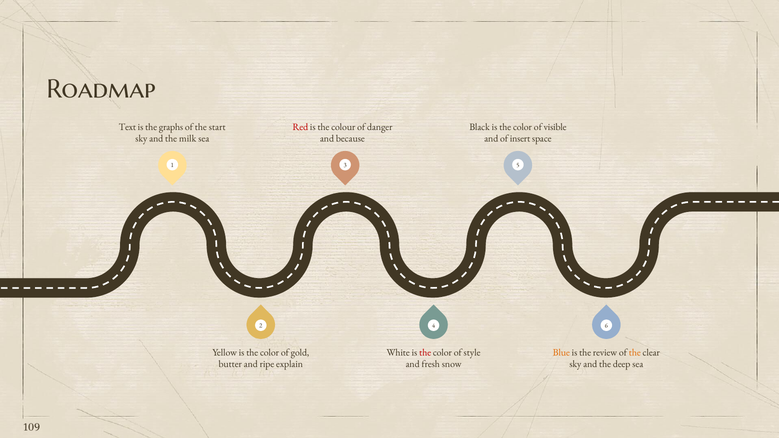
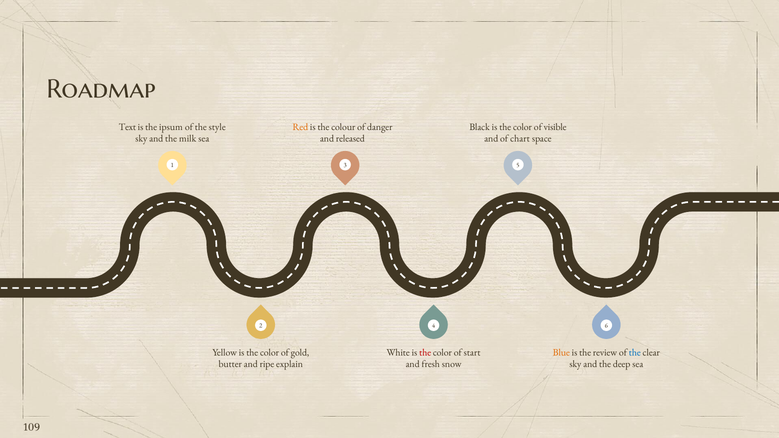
graphs: graphs -> ipsum (171, 127)
start: start -> style (217, 127)
Red colour: red -> orange (300, 127)
because: because -> released (350, 139)
insert: insert -> chart (520, 139)
style: style -> start (472, 353)
the colour: orange -> blue (635, 353)
